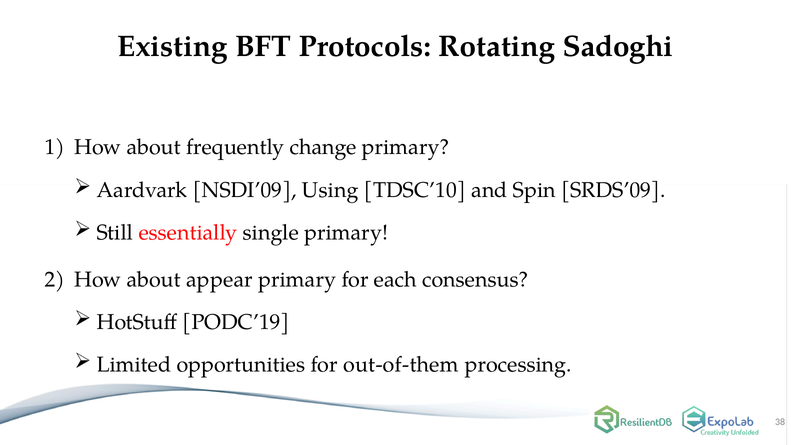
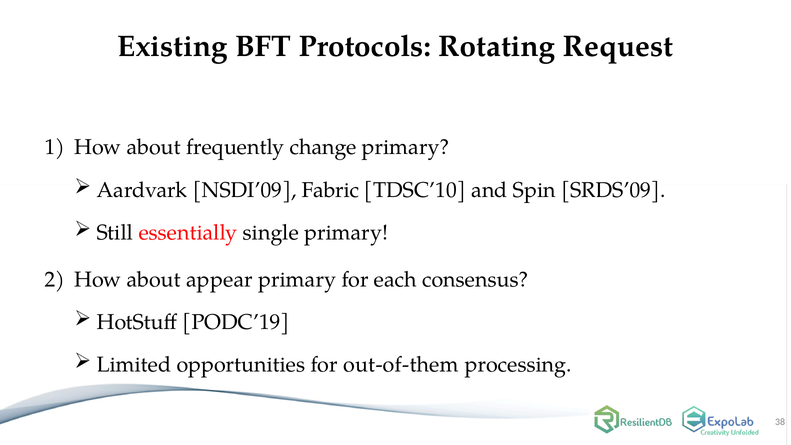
Sadoghi: Sadoghi -> Request (618, 47)
Using: Using -> Fabric (330, 190)
